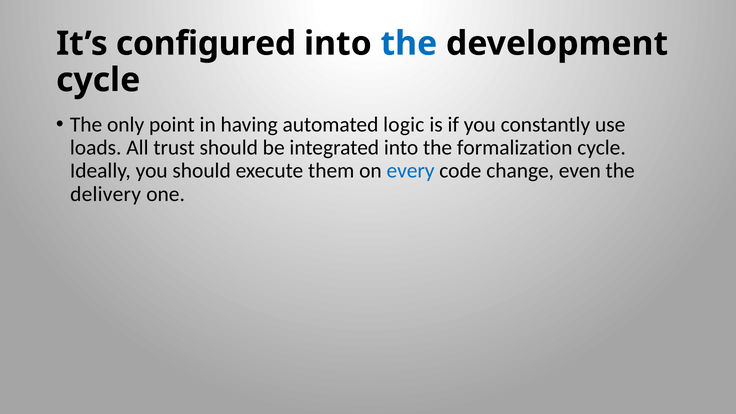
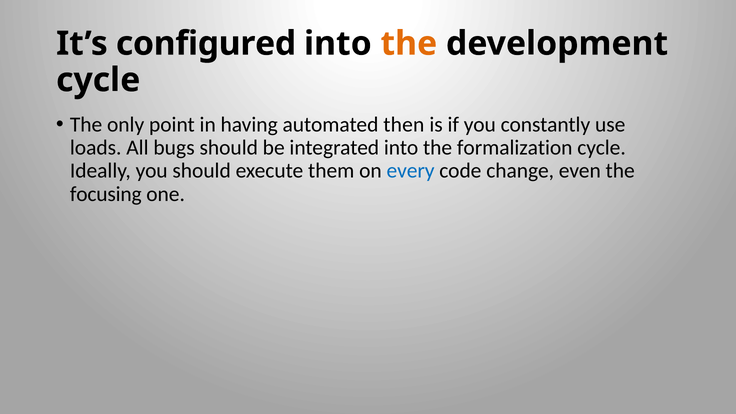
the colour: blue -> orange (409, 44)
logic: logic -> then (404, 124)
trust: trust -> bugs (174, 148)
delivery: delivery -> focusing (106, 194)
